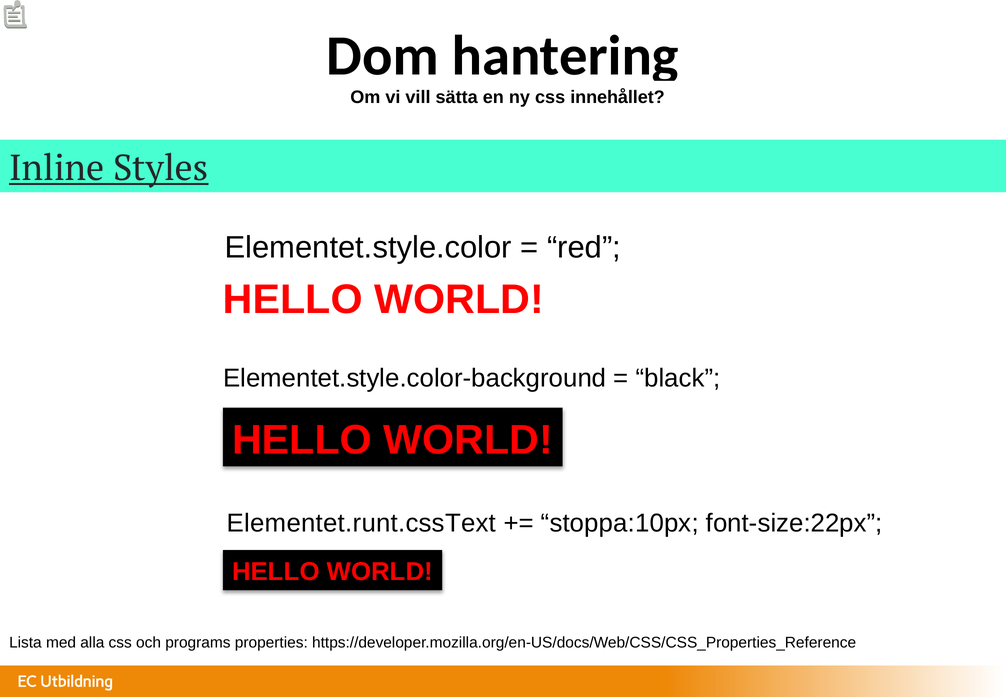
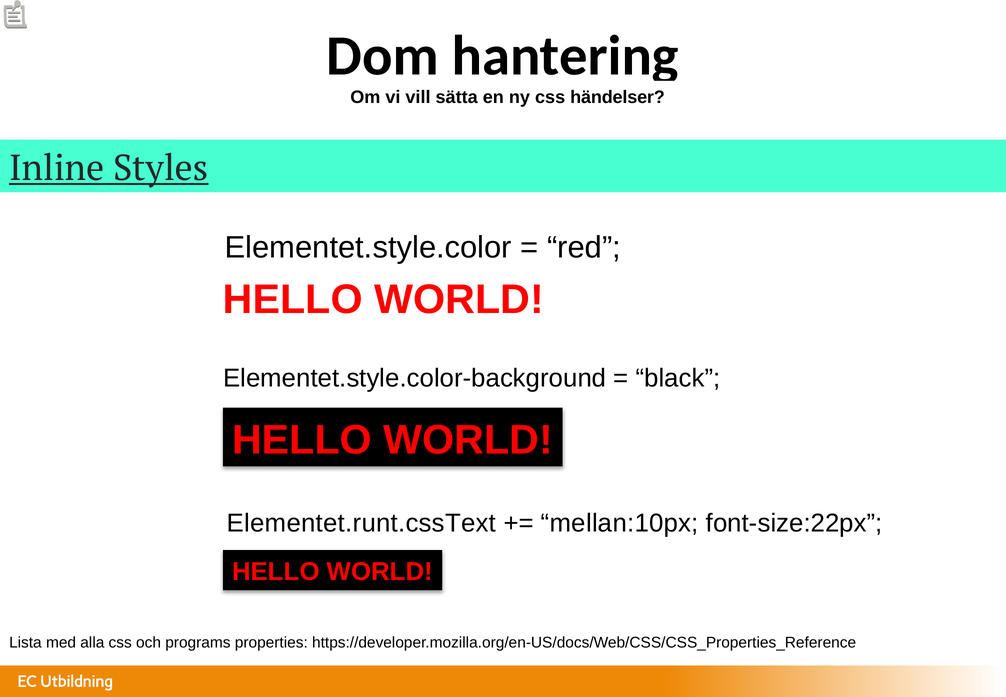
innehållet: innehållet -> händelser (618, 97)
stoppa:10px: stoppa:10px -> mellan:10px (620, 523)
